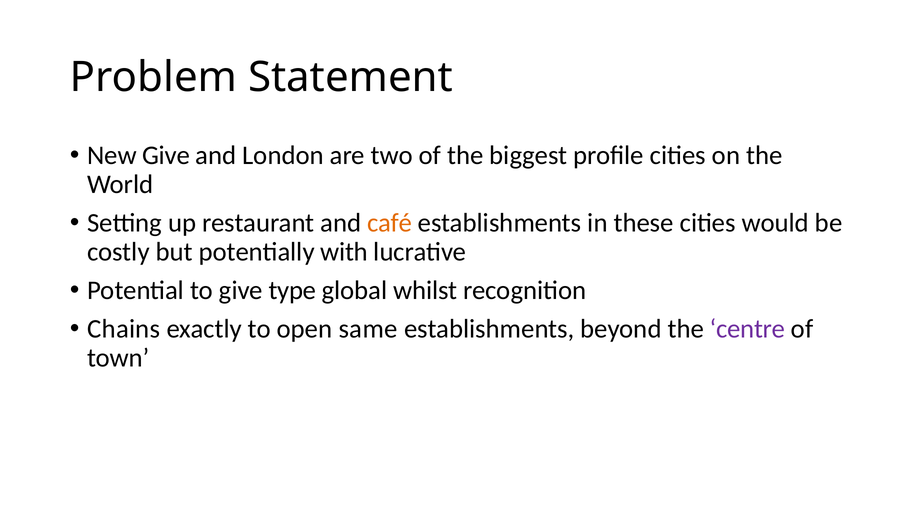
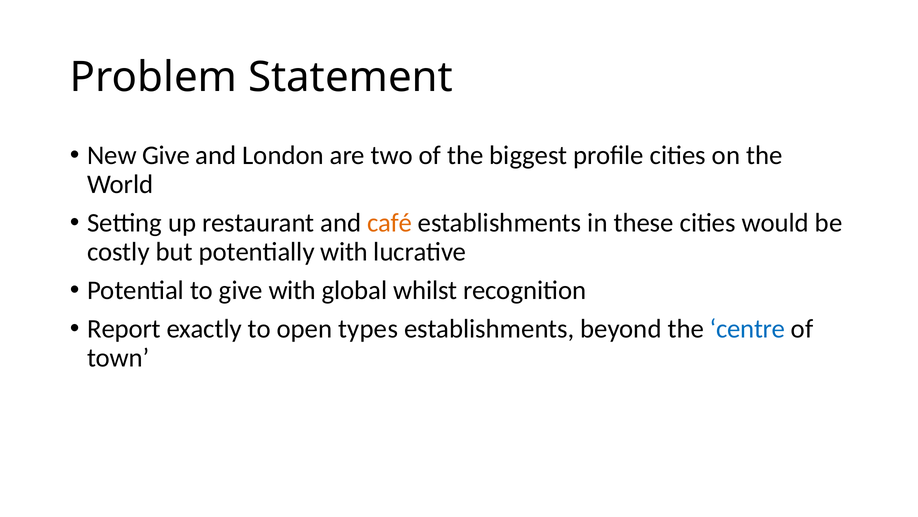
give type: type -> with (292, 290)
Chains: Chains -> Report (124, 329)
same: same -> types (368, 329)
centre colour: purple -> blue (748, 329)
